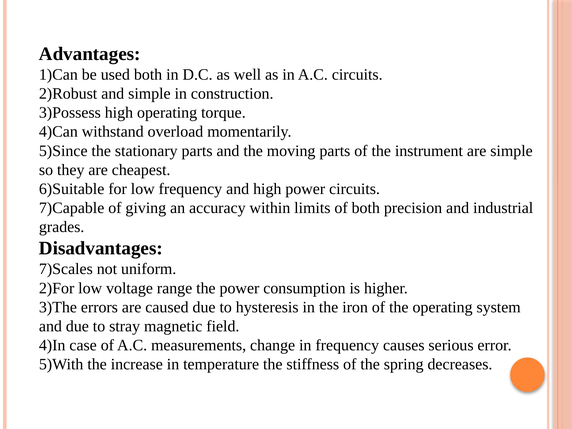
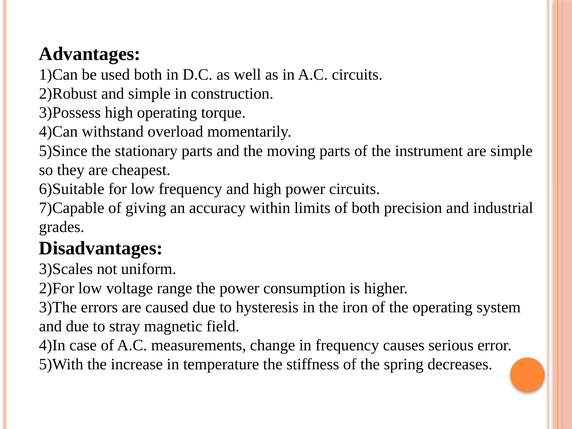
7)Scales: 7)Scales -> 3)Scales (66, 269)
